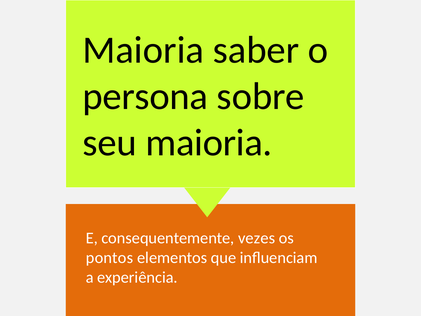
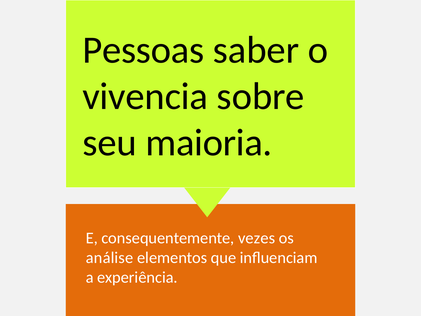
Maioria: Maioria -> Pessoas (143, 50)
persona: persona -> vivencia (145, 96)
pontos: pontos -> análise (110, 257)
